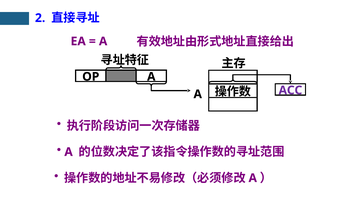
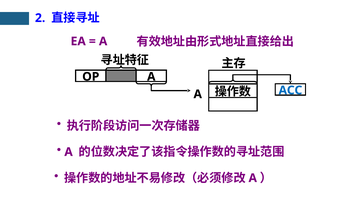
ACC colour: purple -> blue (290, 90)
